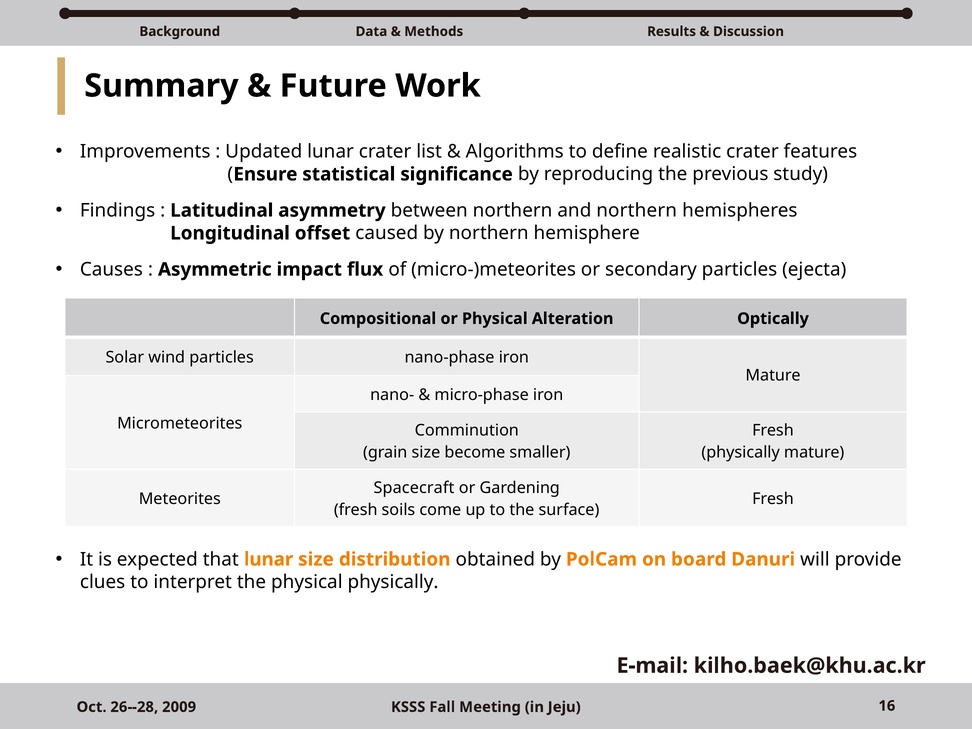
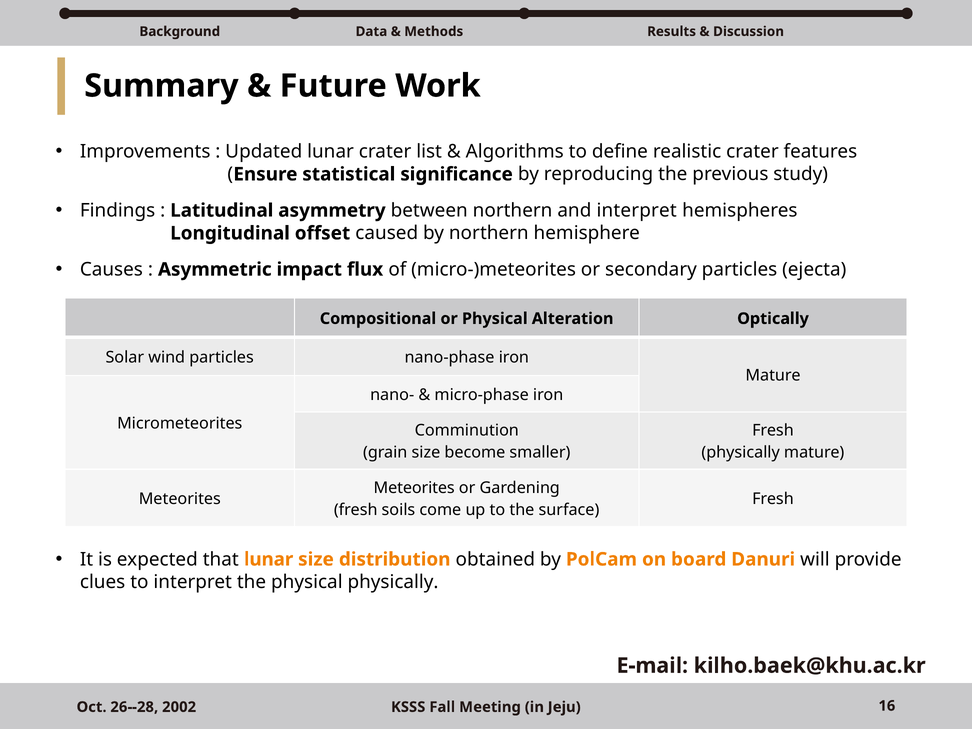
and northern: northern -> interpret (637, 210)
Spacecraft: Spacecraft -> Meteorites (414, 488)
2009: 2009 -> 2002 (179, 707)
